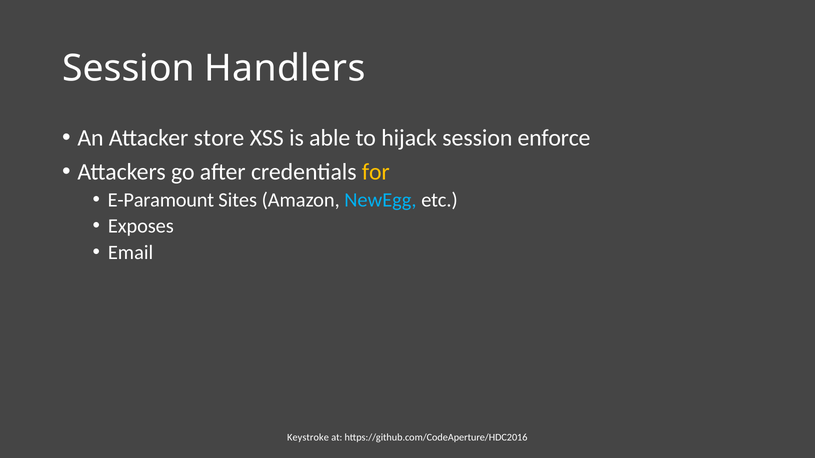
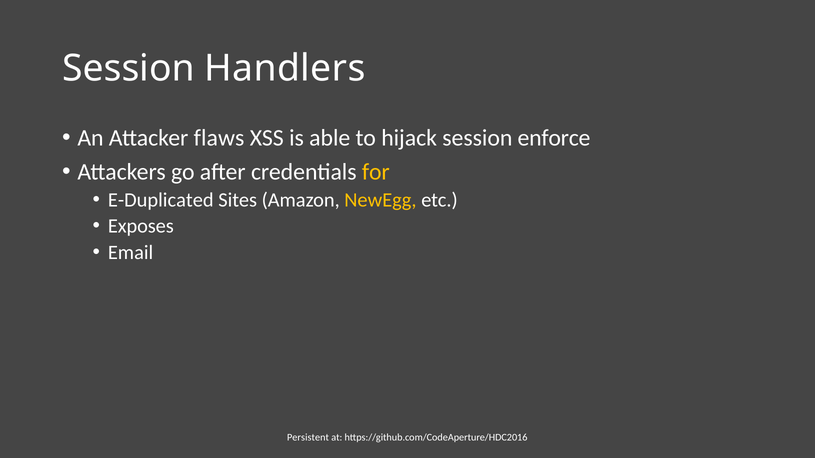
store: store -> flaws (219, 138)
E-Paramount: E-Paramount -> E-Duplicated (161, 200)
NewEgg colour: light blue -> yellow (380, 200)
Keystroke: Keystroke -> Persistent (308, 438)
